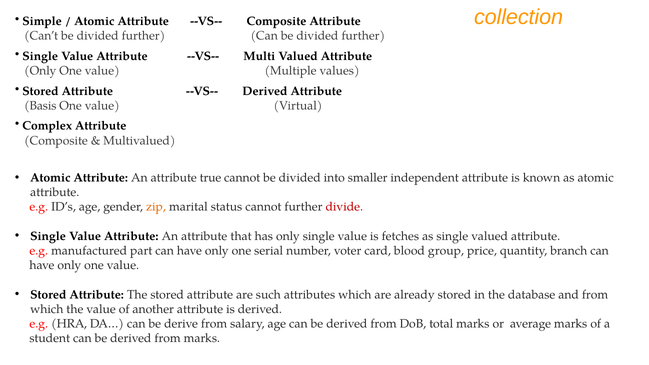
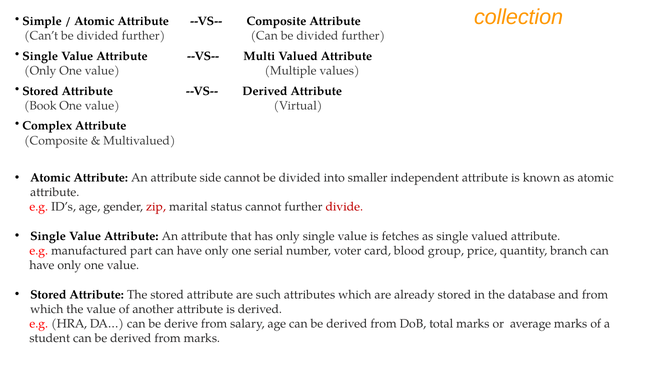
Basis: Basis -> Book (40, 106)
true: true -> side (210, 178)
zip colour: orange -> red (156, 207)
